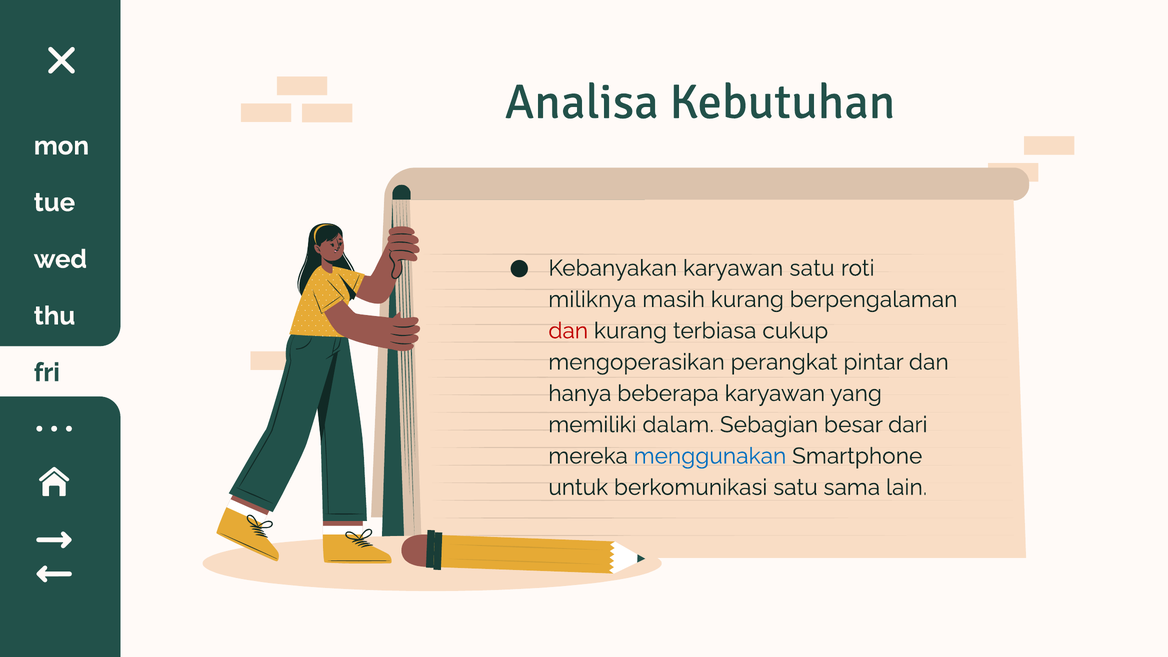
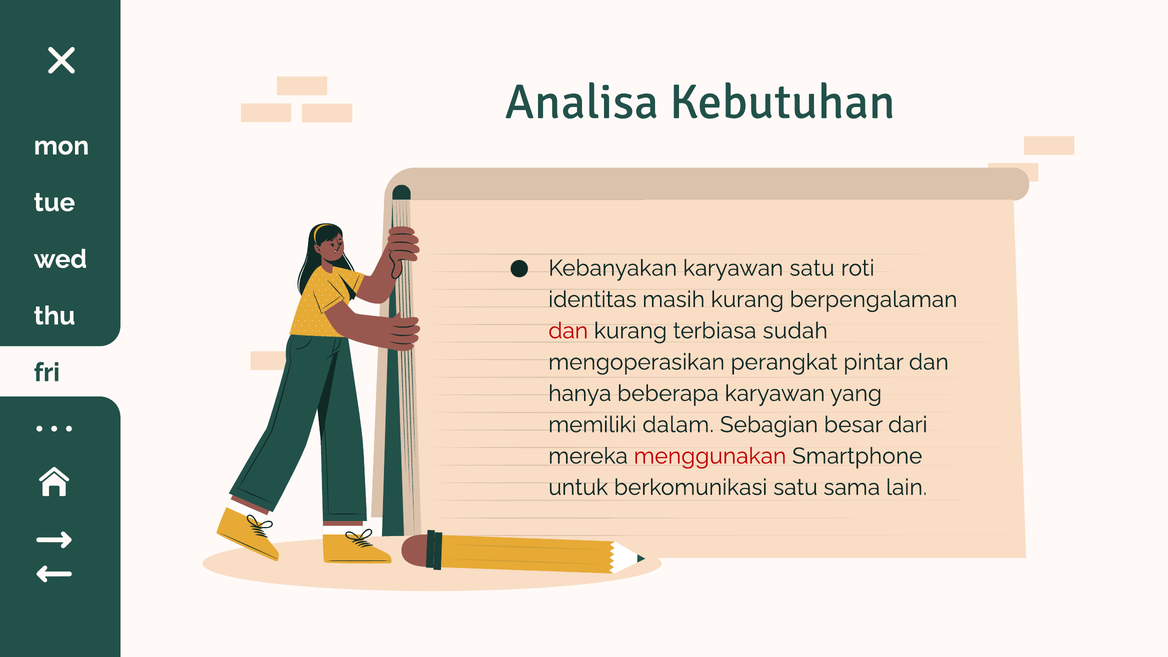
miliknya: miliknya -> identitas (592, 299)
cukup: cukup -> sudah (795, 331)
menggunakan colour: blue -> red (710, 456)
